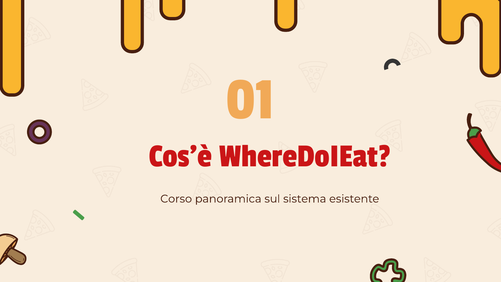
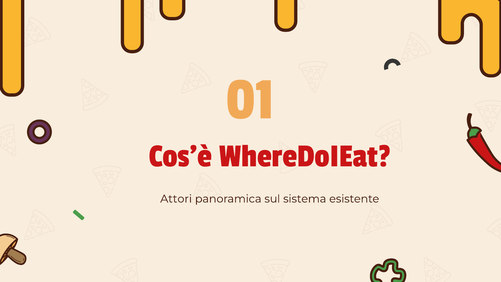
Corso: Corso -> Attori (176, 199)
